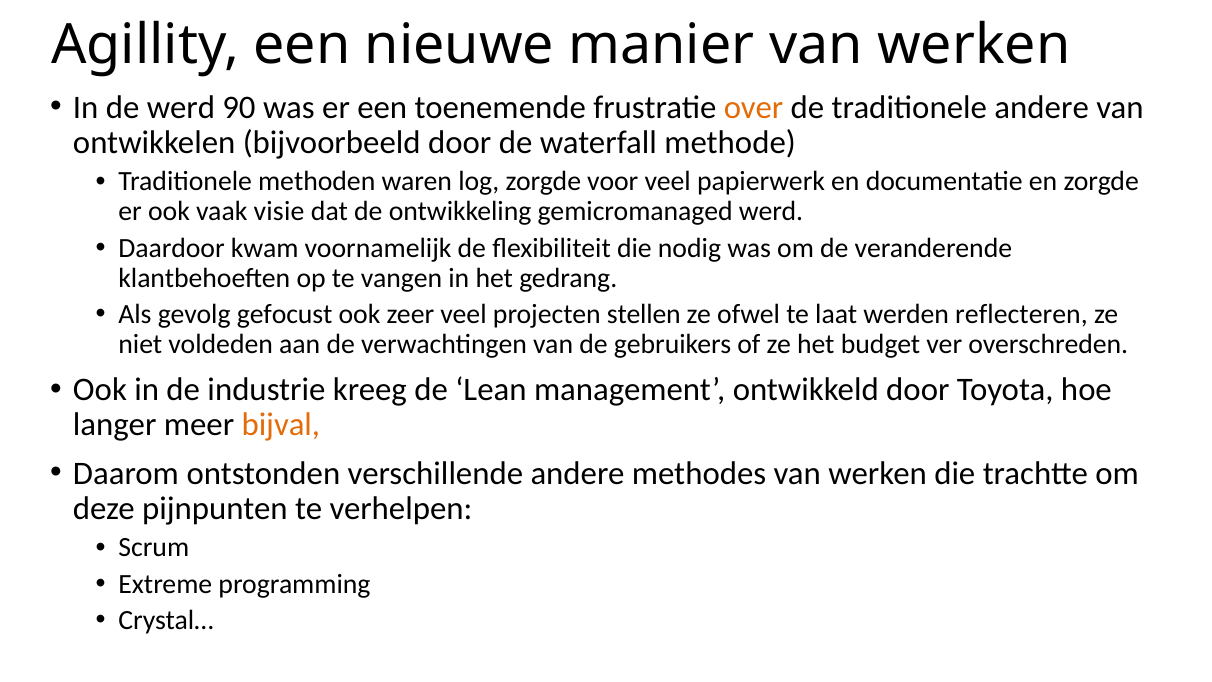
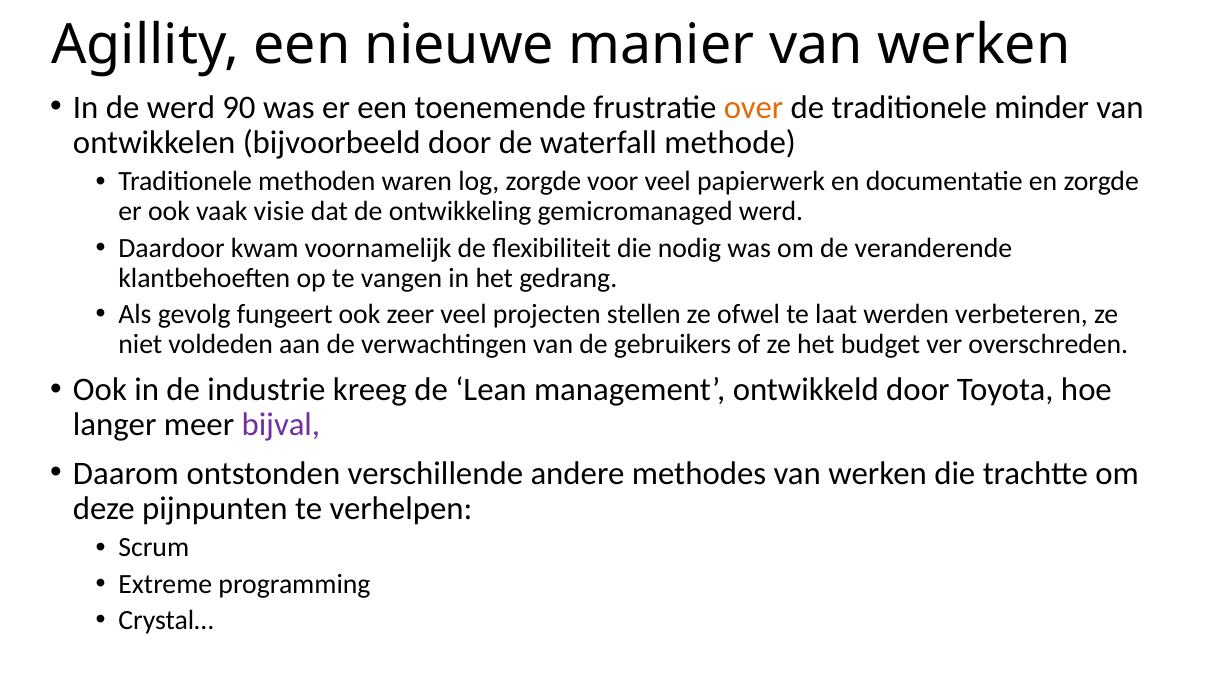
traditionele andere: andere -> minder (1042, 107)
gefocust: gefocust -> fungeert (285, 314)
reflecteren: reflecteren -> verbeteren (1022, 314)
bijval colour: orange -> purple (281, 425)
